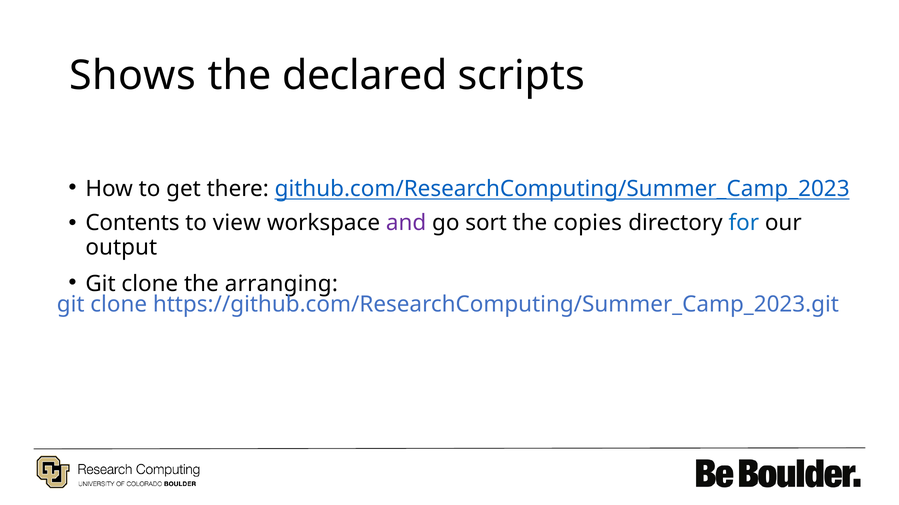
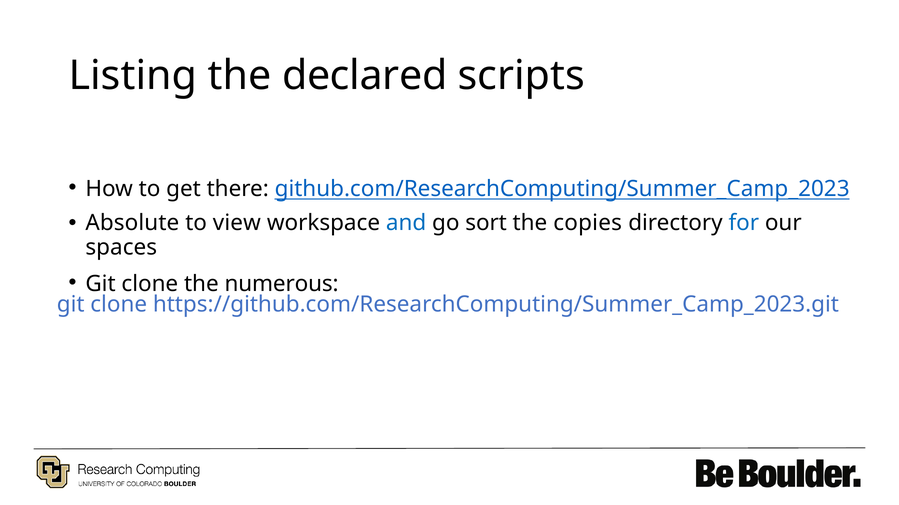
Shows: Shows -> Listing (133, 76)
Contents: Contents -> Absolute (132, 223)
and colour: purple -> blue (406, 223)
output: output -> spaces (121, 248)
arranging: arranging -> numerous (282, 284)
